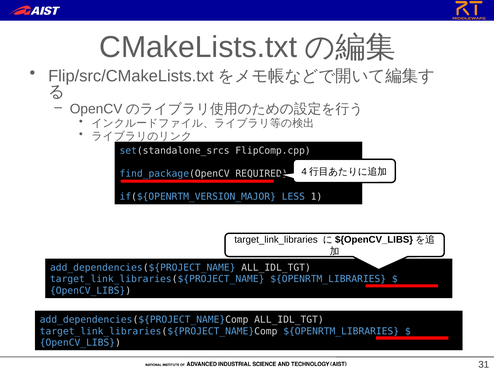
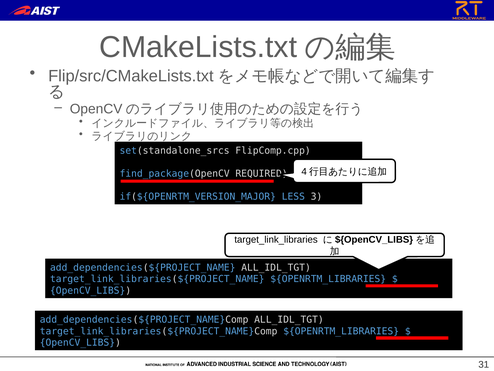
1: 1 -> 3 (316, 196)
